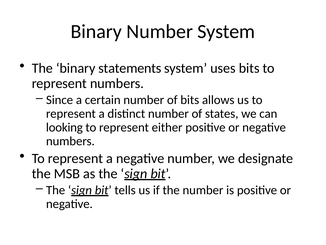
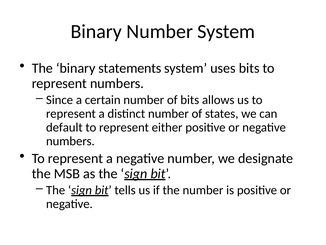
looking: looking -> default (64, 127)
